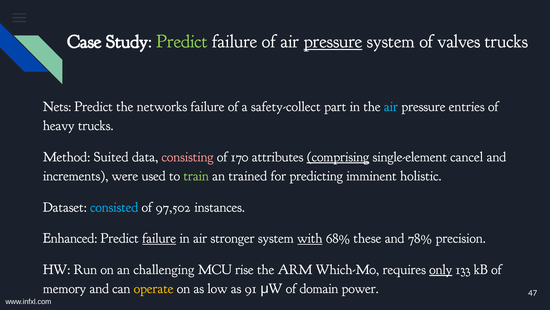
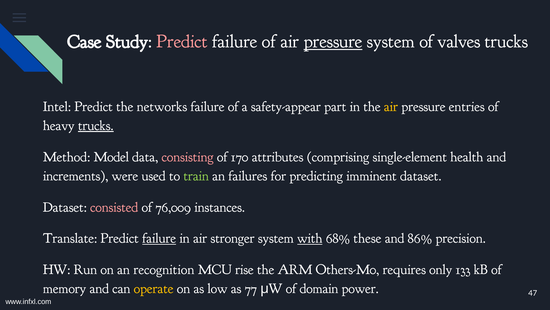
Predict colour: light green -> pink (182, 41)
Nets: Nets -> Intel (57, 106)
safety-collect: safety-collect -> safety-appear (286, 106)
air colour: light blue -> yellow (391, 106)
trucks underline: none -> present (96, 125)
Suited: Suited -> Model (111, 157)
comprising underline: present -> none (338, 157)
cancel: cancel -> health (467, 157)
trained: trained -> failures (248, 176)
imminent holistic: holistic -> dataset (421, 176)
consisted colour: light blue -> pink (114, 207)
97,502: 97,502 -> 76,009 (173, 207)
Enhanced: Enhanced -> Translate (70, 238)
78%: 78% -> 86% (420, 238)
challenging: challenging -> recognition (164, 269)
Which-M0: Which-M0 -> Others-M0 (347, 269)
only underline: present -> none (441, 269)
91: 91 -> 77 (251, 288)
